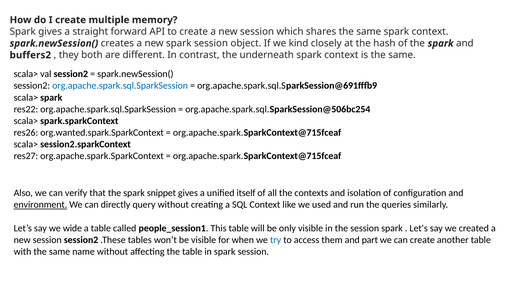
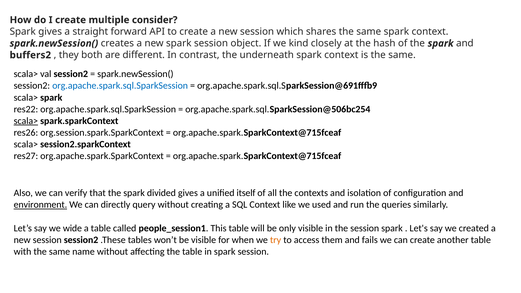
memory: memory -> consider (155, 20)
scala> underline: none -> present (26, 121)
org.wanted.spark.SparkContext: org.wanted.spark.SparkContext -> org.session.spark.SparkContext (102, 133)
snippet: snippet -> divided (161, 193)
try colour: blue -> orange (276, 240)
part: part -> fails (370, 240)
